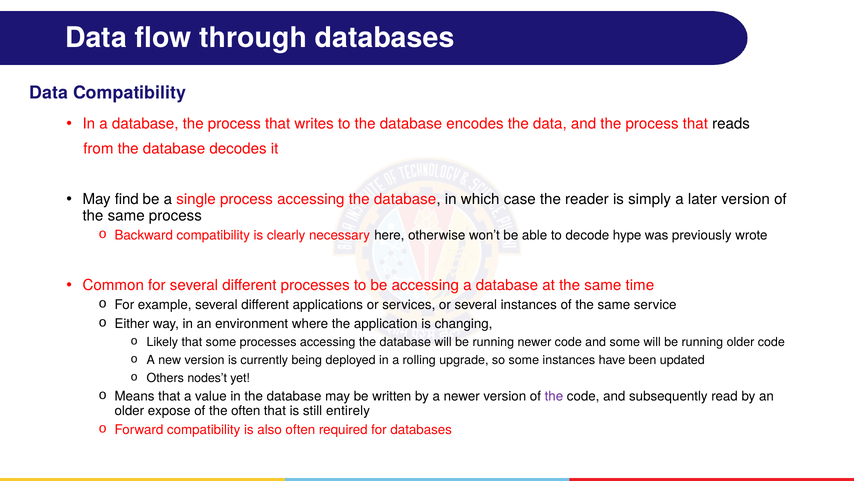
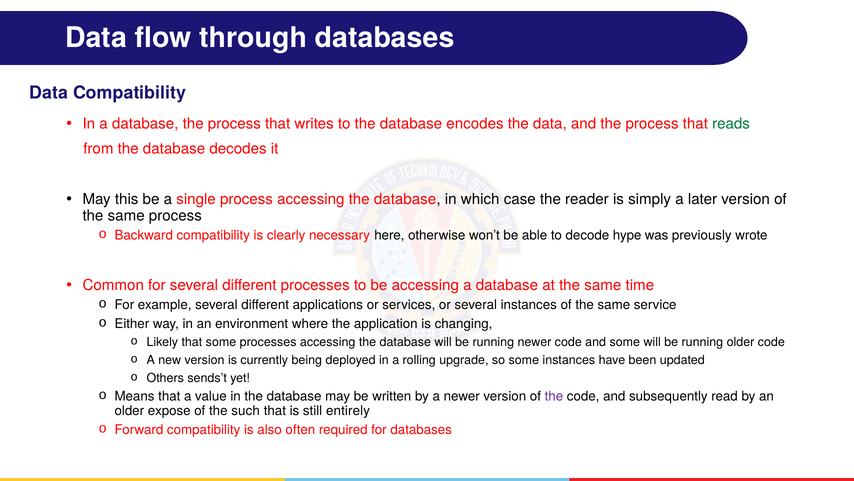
reads colour: black -> green (731, 123)
find: find -> this (127, 199)
nodes’t: nodes’t -> sends’t (207, 378)
the often: often -> such (246, 410)
